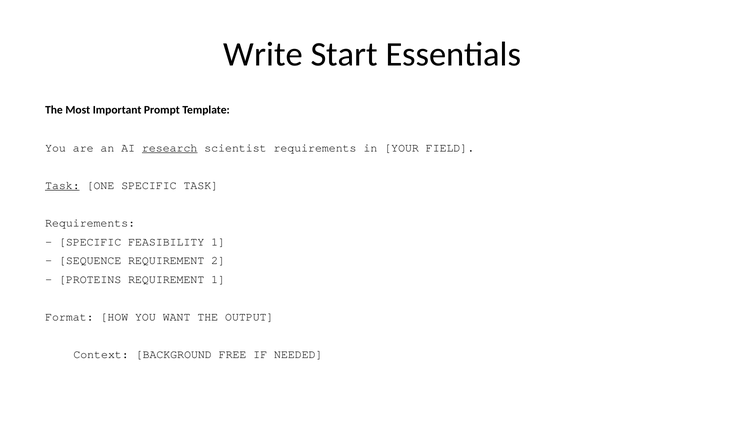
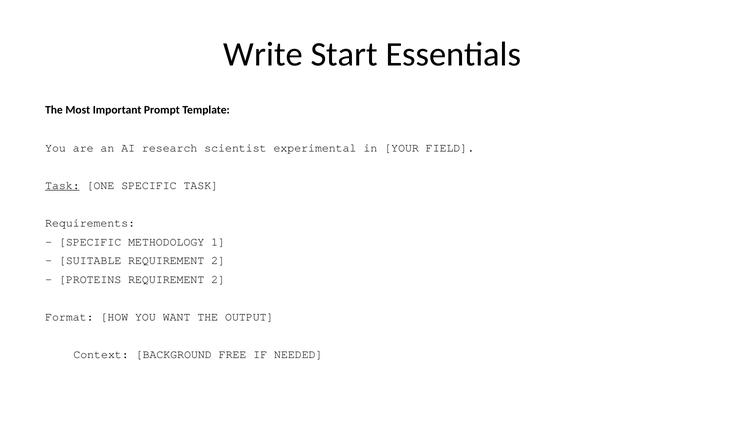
research underline: present -> none (170, 148)
scientist requirements: requirements -> experimental (315, 148)
FEASIBILITY: FEASIBILITY -> METHODOLOGY (166, 242)
SEQUENCE: SEQUENCE -> SUITABLE (90, 261)
1: 1 -> 2 (218, 280)
